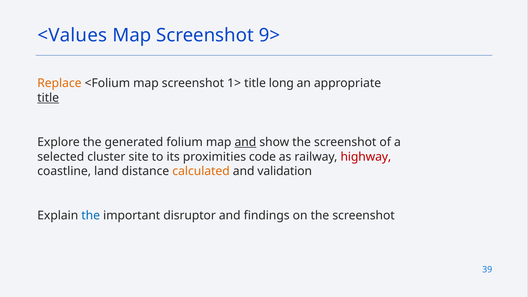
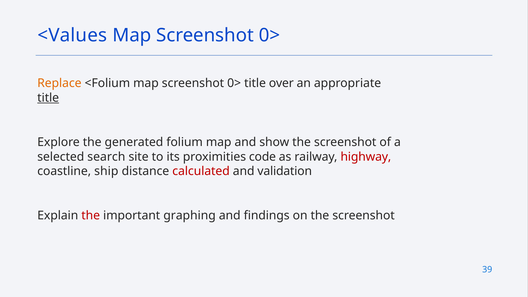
9>: 9> -> 0> (269, 35)
<Folium map screenshot 1>: 1> -> 0> (234, 83)
long: long -> over (281, 83)
and underline: present -> none (245, 142)
cluster: cluster -> search (106, 157)
land: land -> ship (106, 171)
calculated colour: orange -> red (201, 171)
the colour: blue -> red (91, 216)
disruptor: disruptor -> graphing (190, 216)
